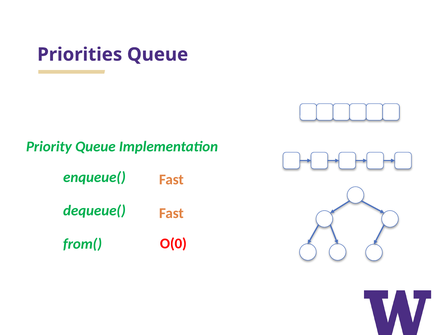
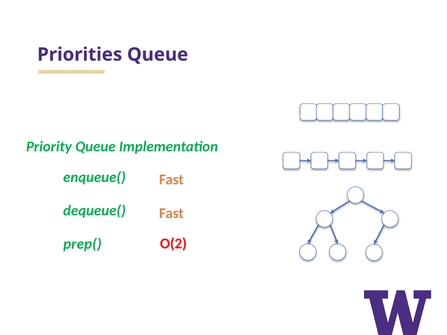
O(0: O(0 -> O(2 (173, 244)
from(: from( -> prep( (82, 244)
